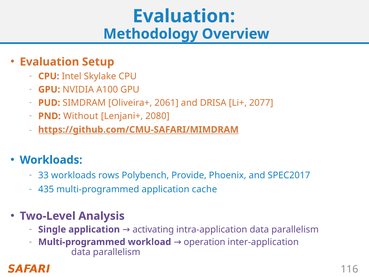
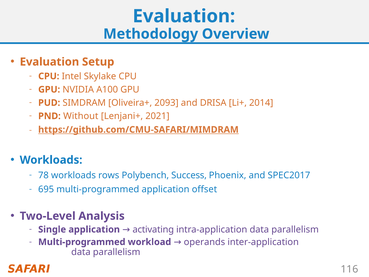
2061: 2061 -> 2093 (166, 103)
2077: 2077 -> 2014 (261, 103)
2080: 2080 -> 2021 (157, 116)
33: 33 -> 78 (43, 175)
Provide: Provide -> Success (189, 175)
435: 435 -> 695 (46, 189)
cache: cache -> offset (204, 189)
operation: operation -> operands (204, 242)
